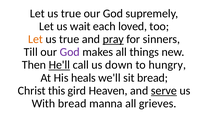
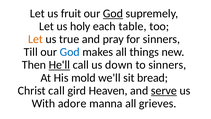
true: true -> fruit (71, 13)
God underline: none -> present (113, 13)
wait: wait -> holy (80, 26)
loved: loved -> table (133, 26)
pray underline: present -> none (113, 39)
God colour: purple -> blue (70, 52)
to hungry: hungry -> sinners (167, 65)
heals: heals -> mold (83, 78)
Christ this: this -> call (57, 90)
With bread: bread -> adore (72, 103)
